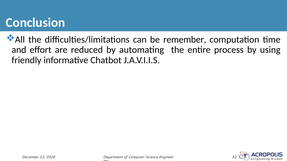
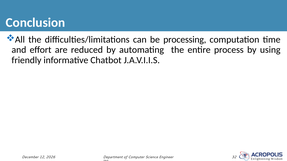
remember: remember -> processing (185, 40)
